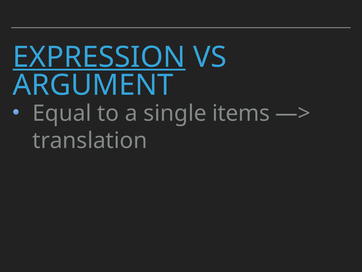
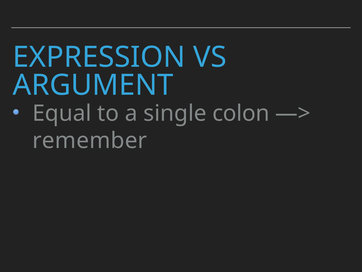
EXPRESSION underline: present -> none (99, 57)
items: items -> colon (241, 113)
translation: translation -> remember (90, 140)
